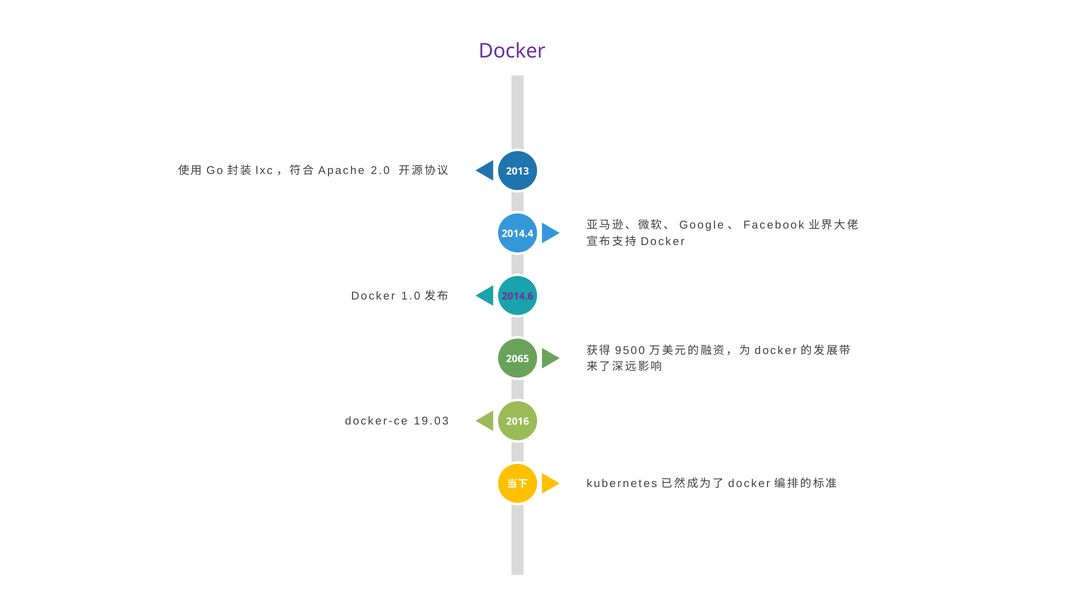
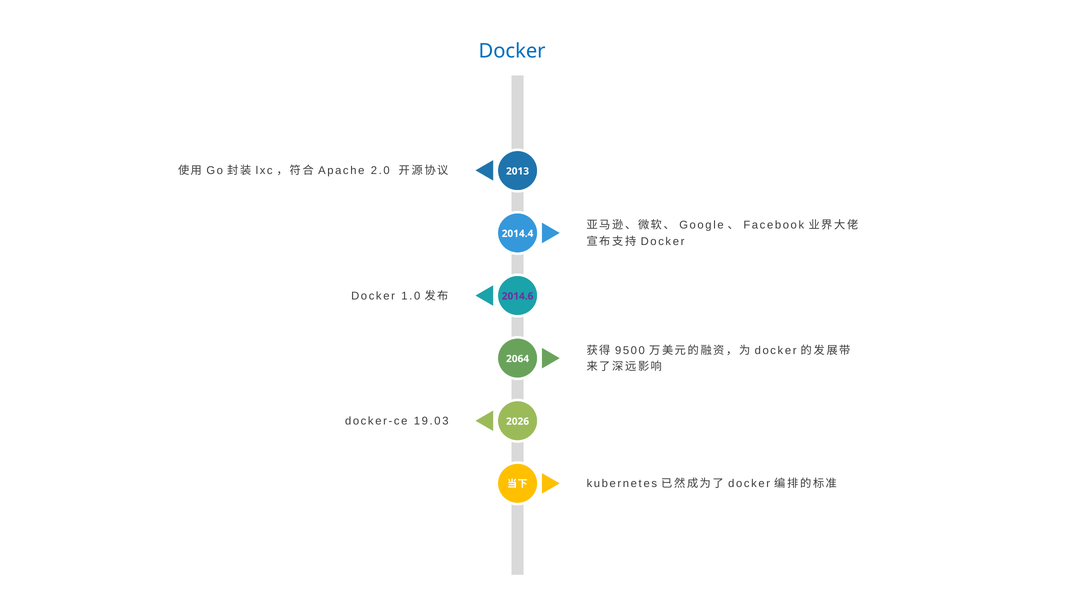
Docker colour: purple -> blue (512, 51)
2065: 2065 -> 2064 (518, 359)
2016: 2016 -> 2026 (518, 422)
